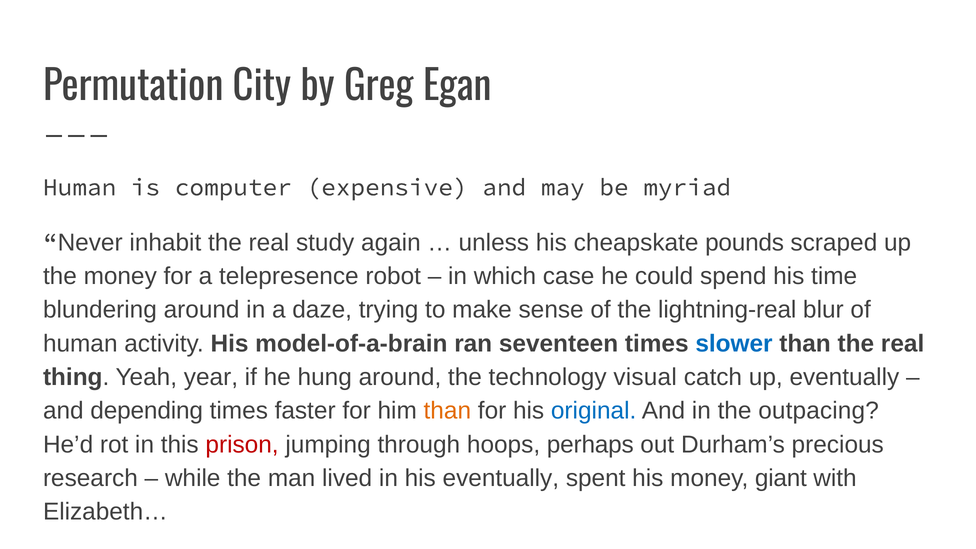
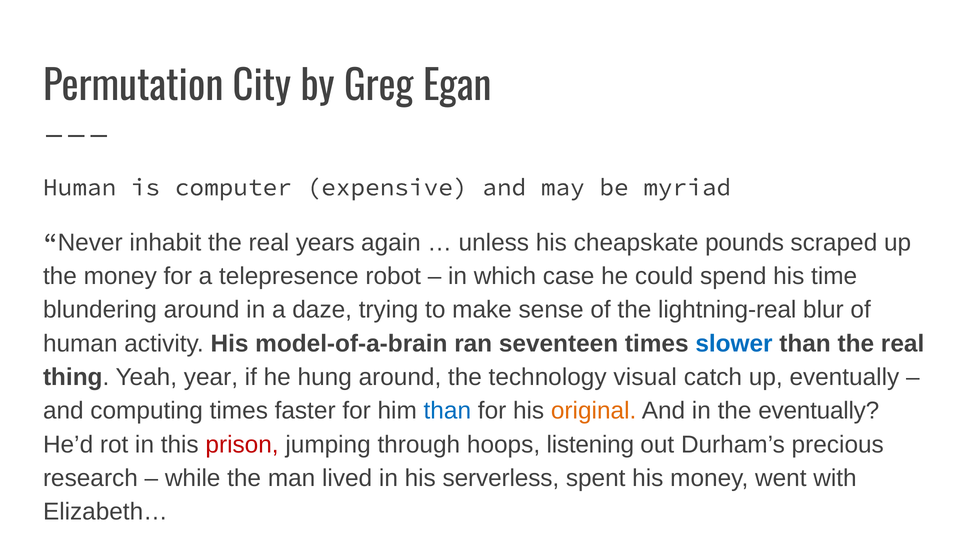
study: study -> years (325, 243)
depending: depending -> computing (147, 411)
than colour: orange -> blue (447, 411)
original colour: blue -> orange (594, 411)
the outpacing: outpacing -> eventually (819, 411)
perhaps: perhaps -> listening (590, 445)
his eventually: eventually -> serverless (501, 478)
giant: giant -> went (781, 478)
